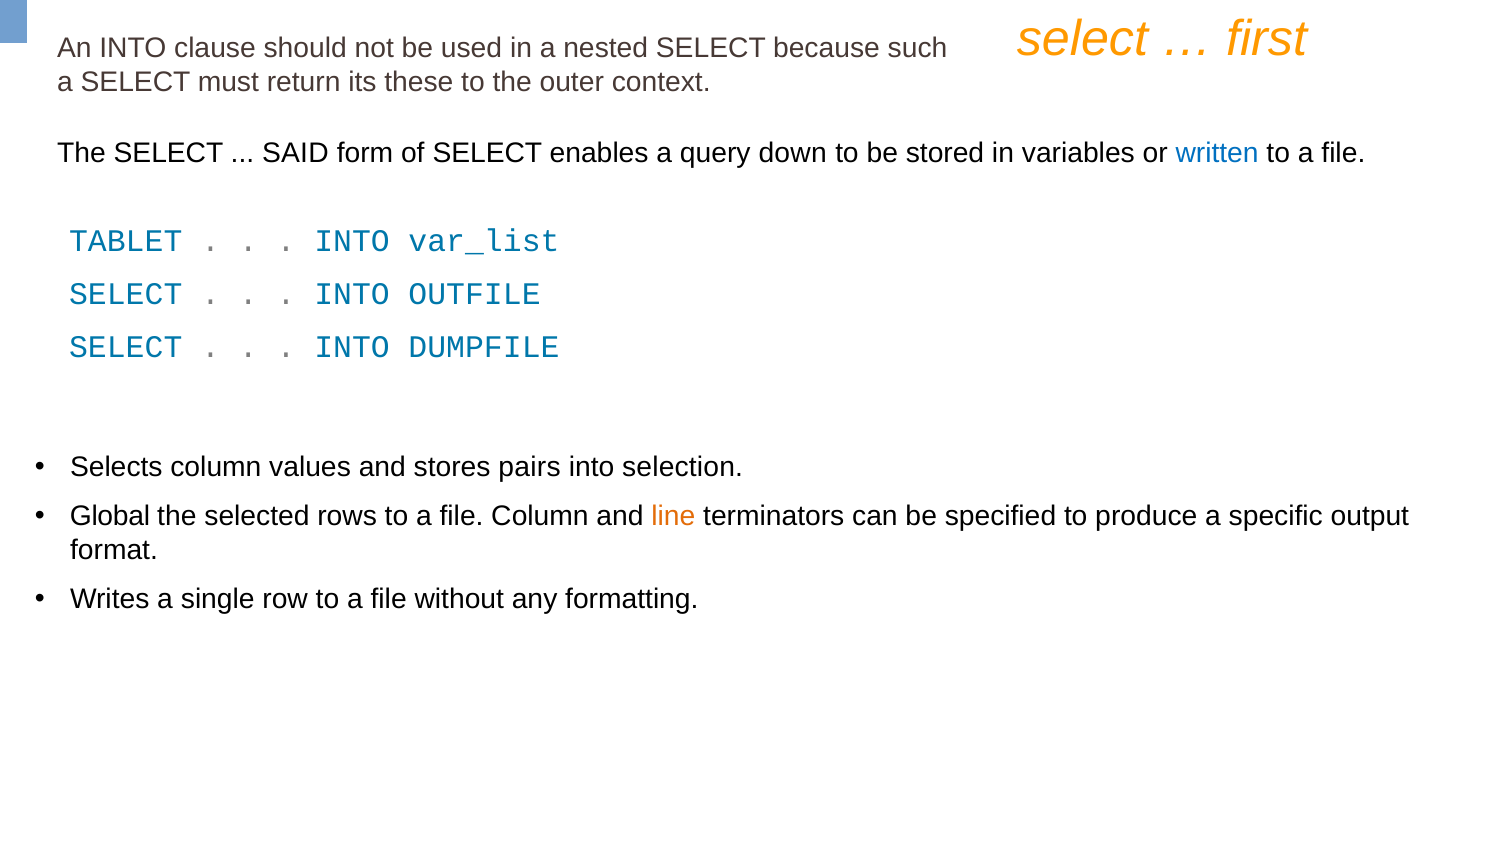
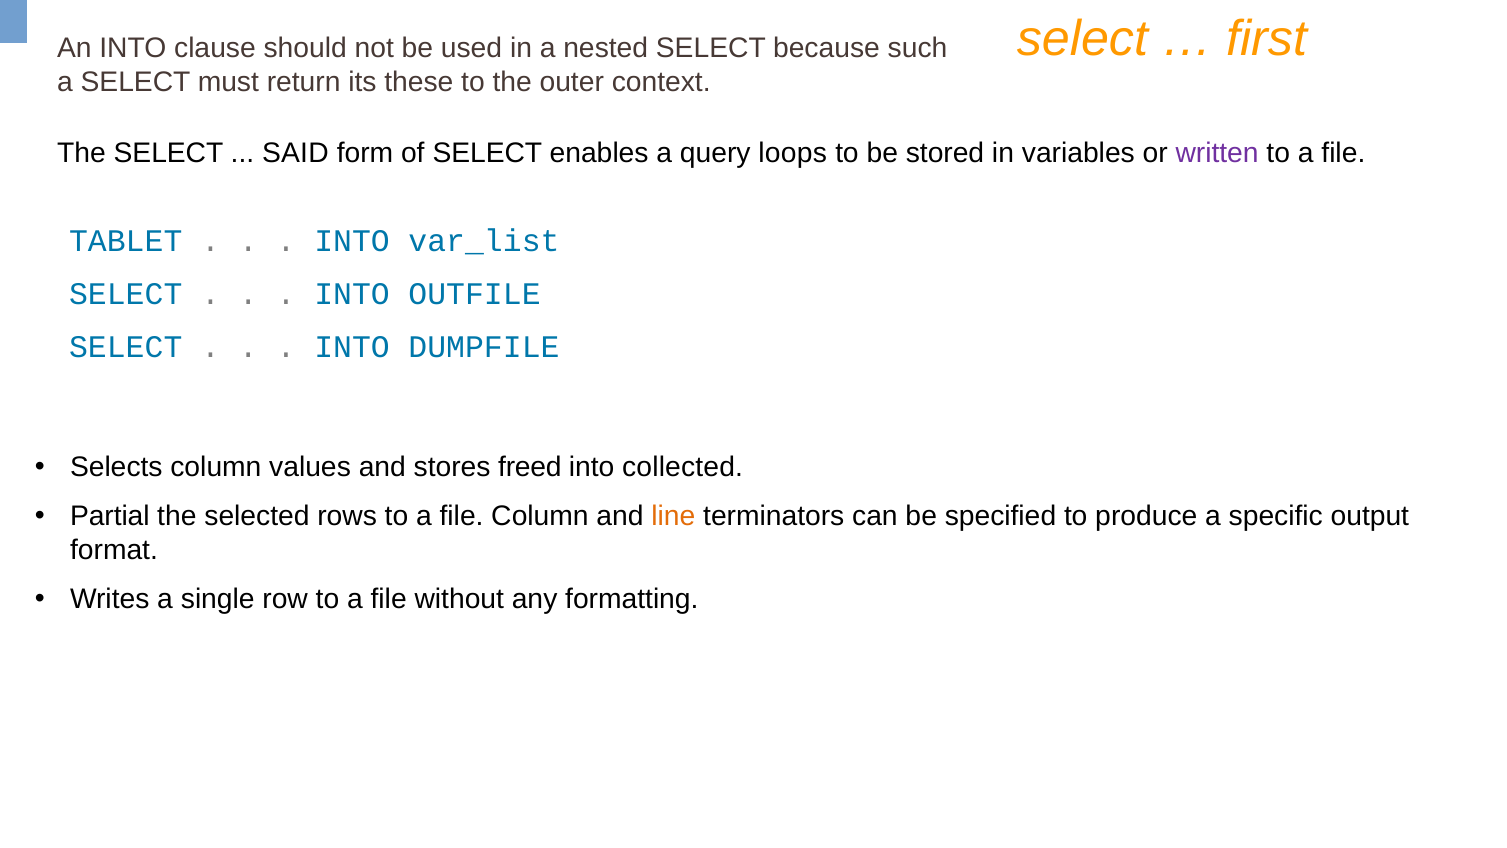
down: down -> loops (793, 153)
written colour: blue -> purple (1217, 153)
pairs: pairs -> freed (530, 467)
selection: selection -> collected (683, 467)
Global: Global -> Partial (110, 516)
